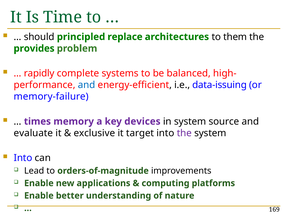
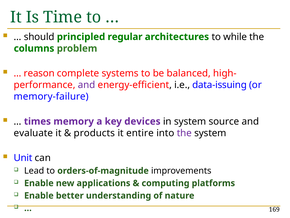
replace: replace -> regular (125, 37)
them: them -> while (235, 37)
provides: provides -> columns (34, 48)
rapidly: rapidly -> reason (39, 73)
and colour: blue -> purple (87, 85)
exclusive: exclusive -> products (94, 133)
target: target -> entire (140, 133)
Into: Into -> Unit (23, 158)
